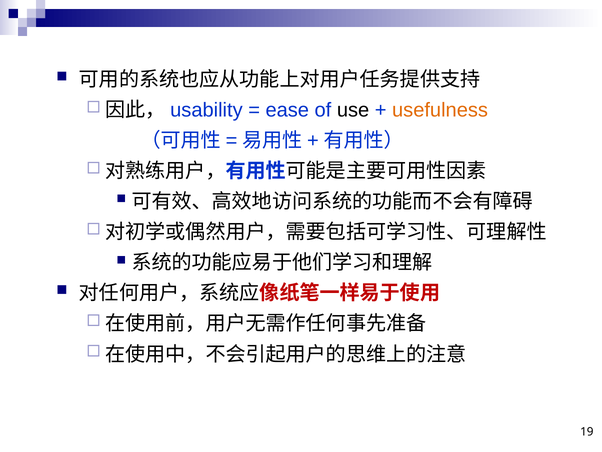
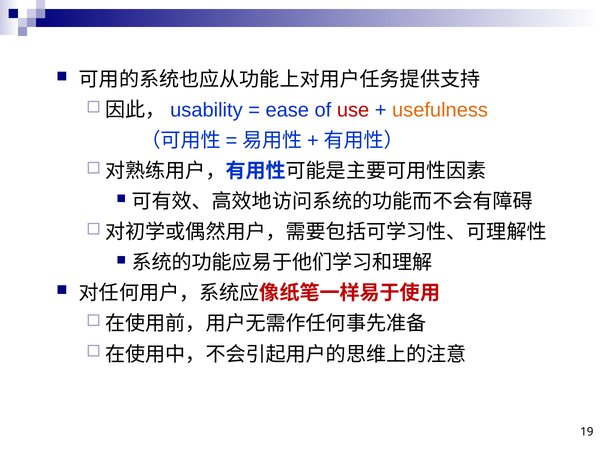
use colour: black -> red (353, 110)
